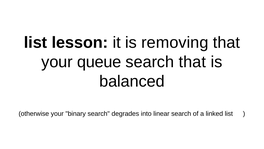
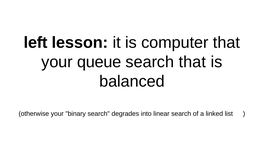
list: list -> left (36, 42)
removing: removing -> computer (175, 42)
